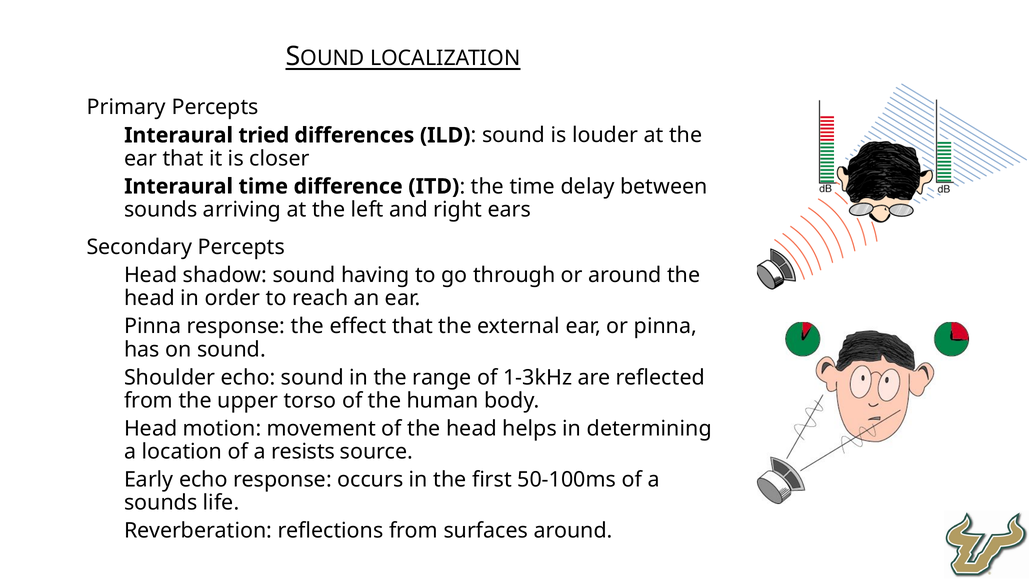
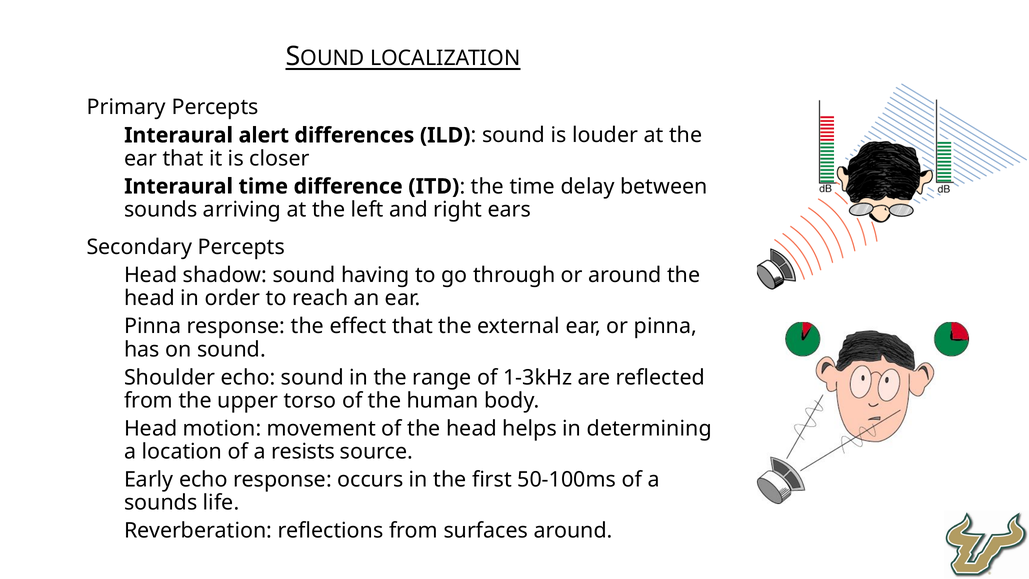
tried: tried -> alert (264, 135)
